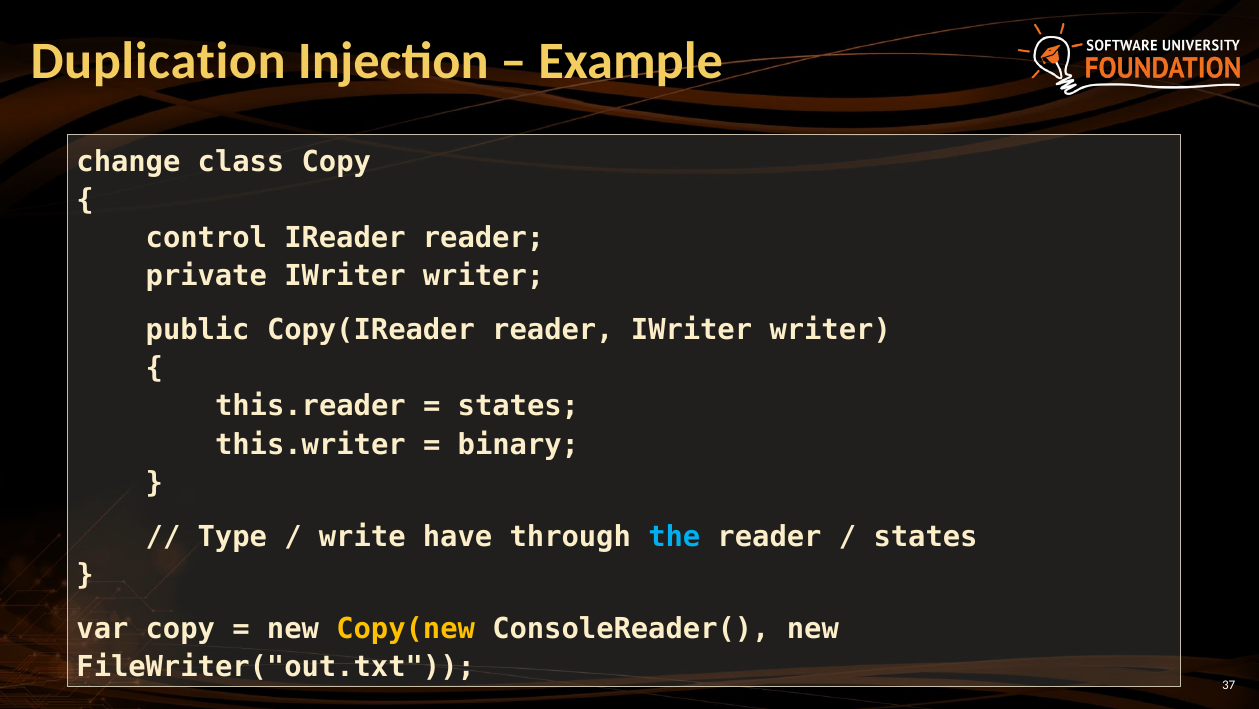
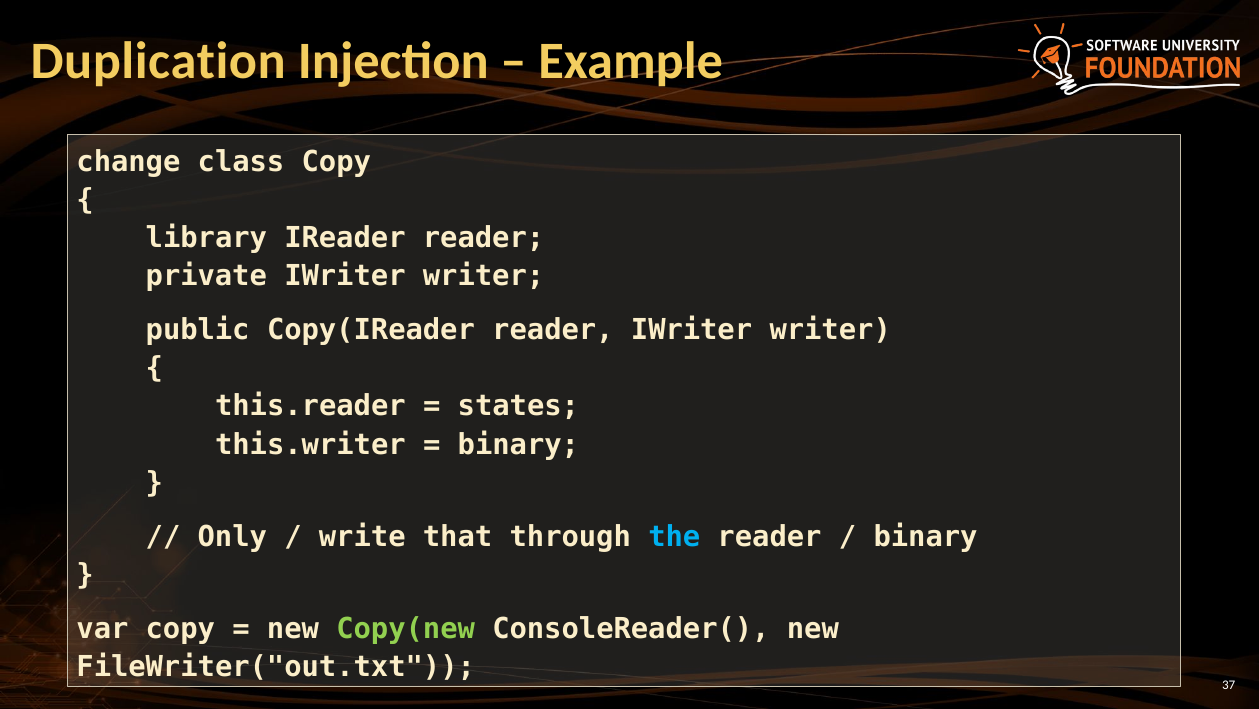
control: control -> library (206, 238)
Type: Type -> Only (232, 536)
have: have -> that (458, 536)
states: states -> binary (926, 536)
Copy(new colour: yellow -> light green (406, 628)
